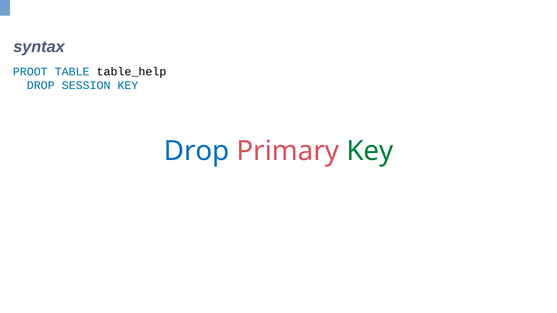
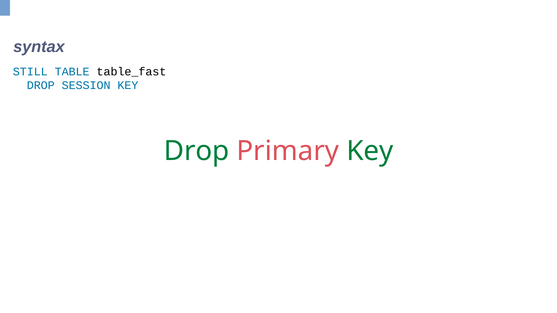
PROOT: PROOT -> STILL (30, 72)
table_help: table_help -> table_fast (131, 72)
Drop colour: blue -> green (197, 151)
